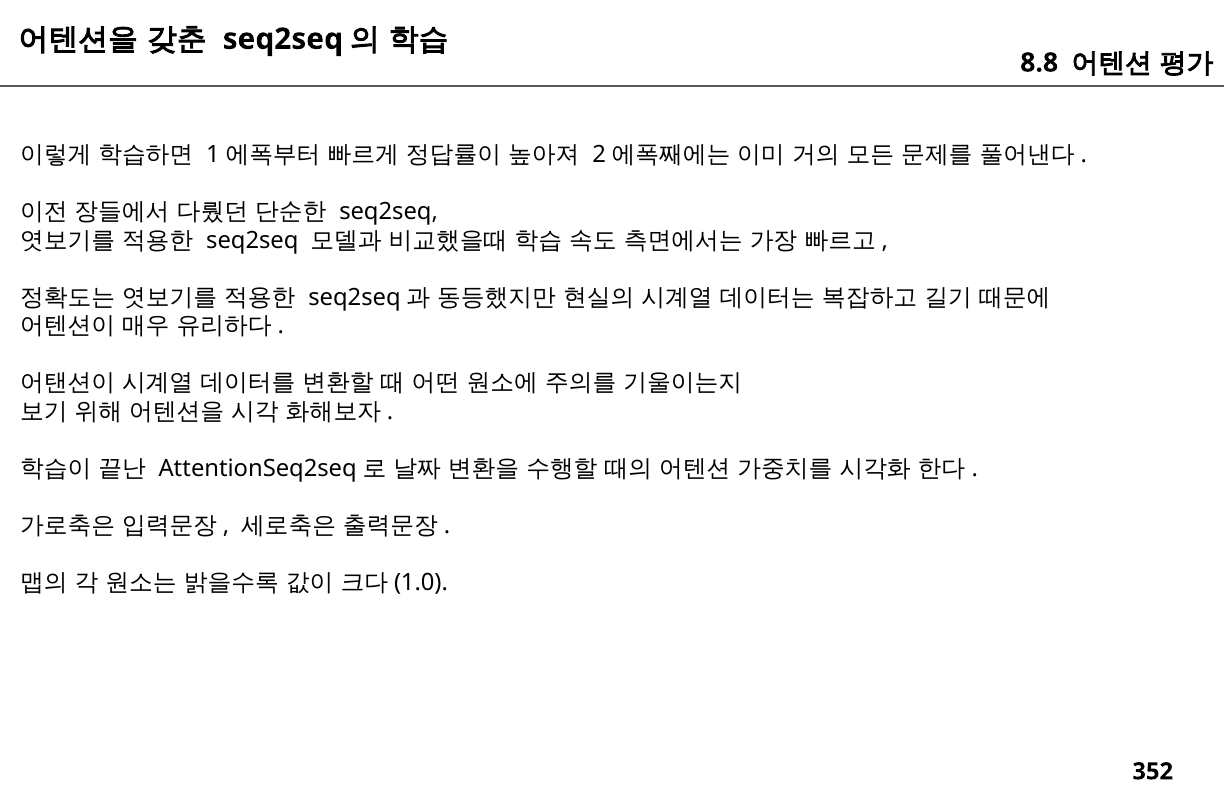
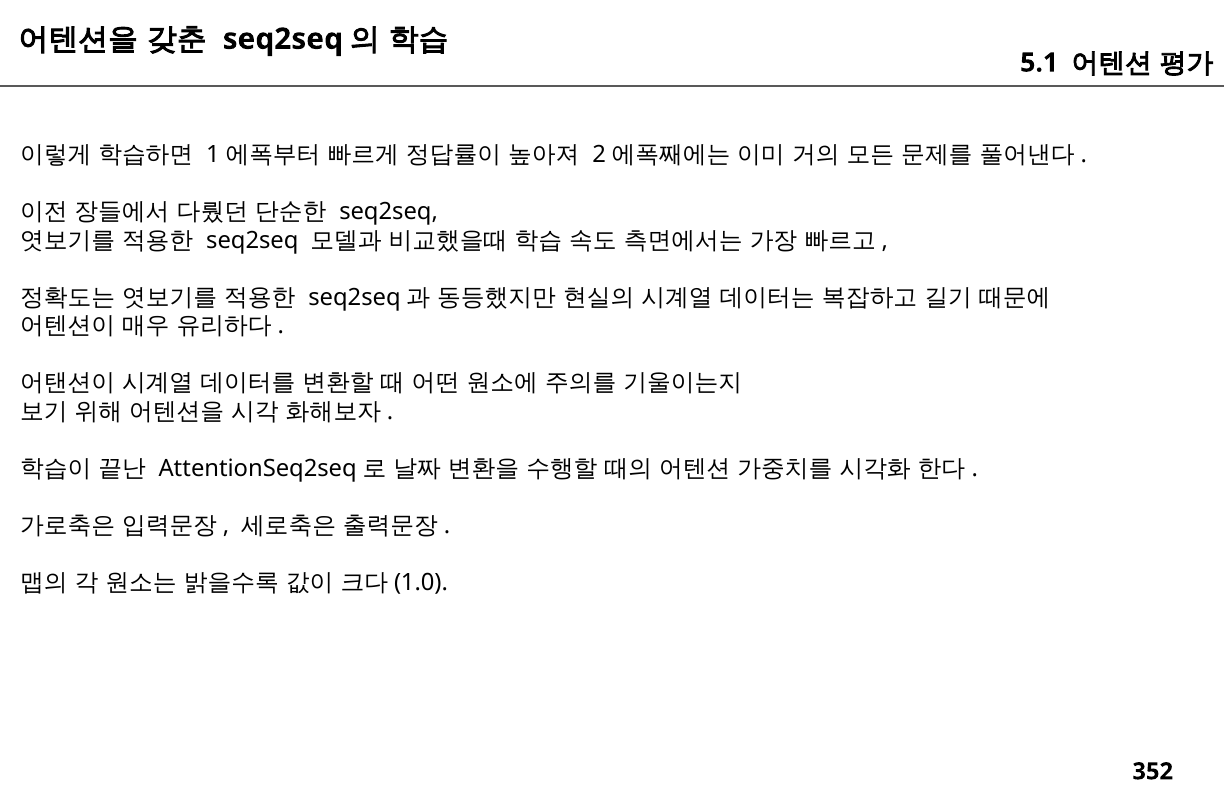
8.8: 8.8 -> 5.1 (1039, 63)
